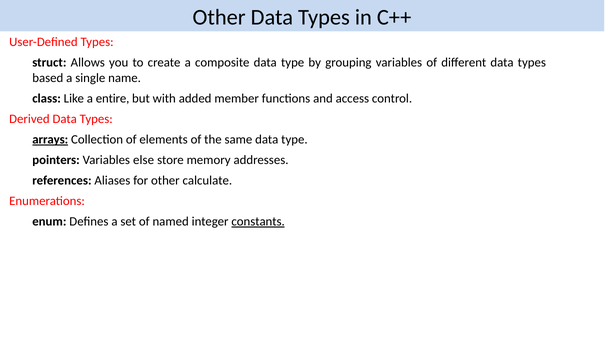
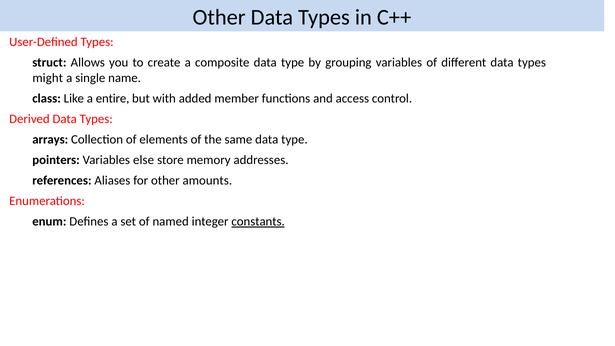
based: based -> might (48, 78)
arrays underline: present -> none (50, 140)
calculate: calculate -> amounts (207, 181)
